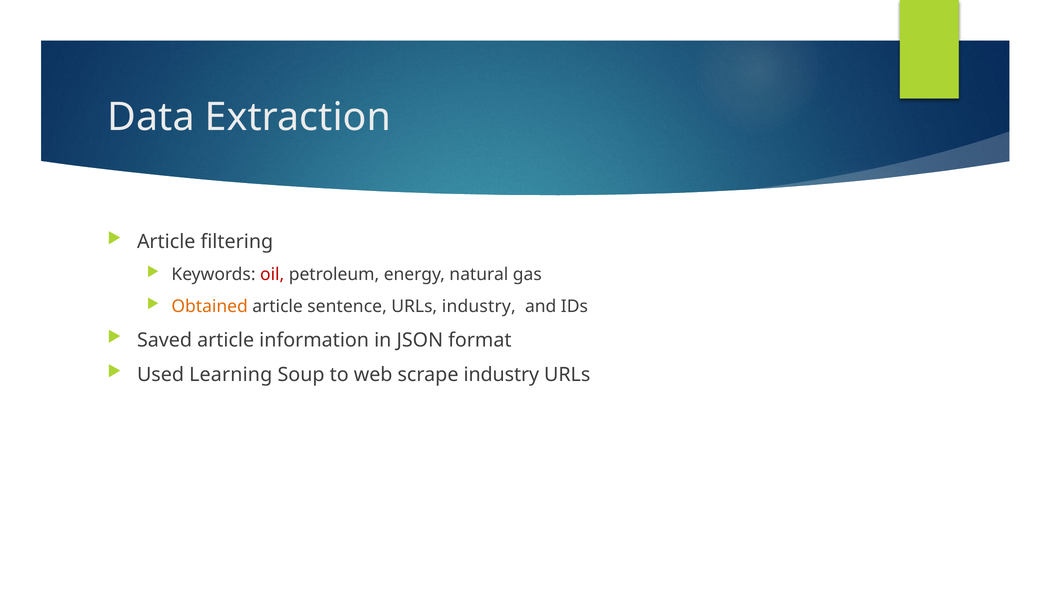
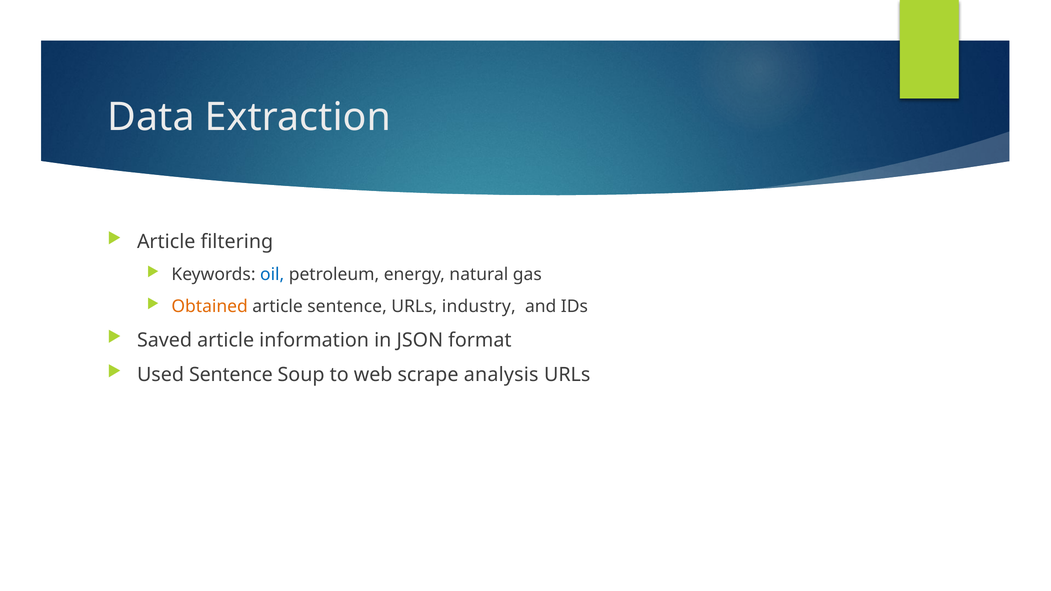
oil colour: red -> blue (272, 275)
Used Learning: Learning -> Sentence (231, 375)
scrape industry: industry -> analysis (501, 375)
